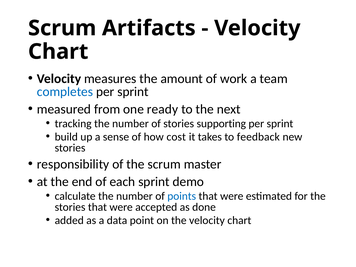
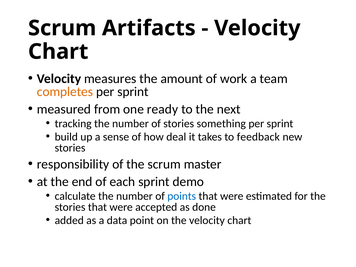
completes colour: blue -> orange (65, 92)
supporting: supporting -> something (221, 124)
cost: cost -> deal (176, 137)
